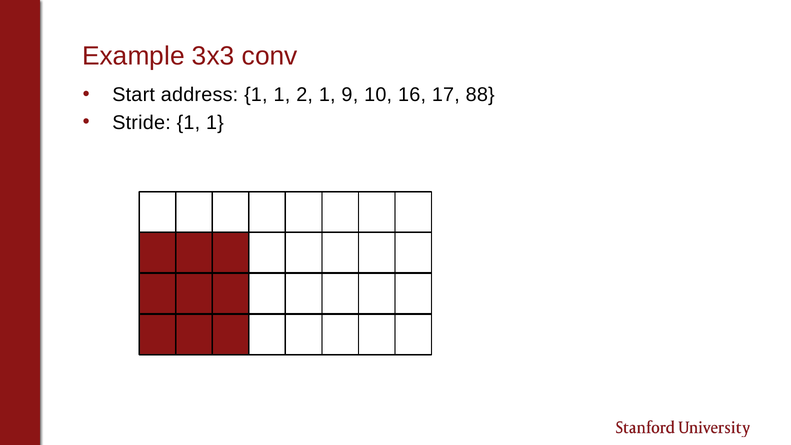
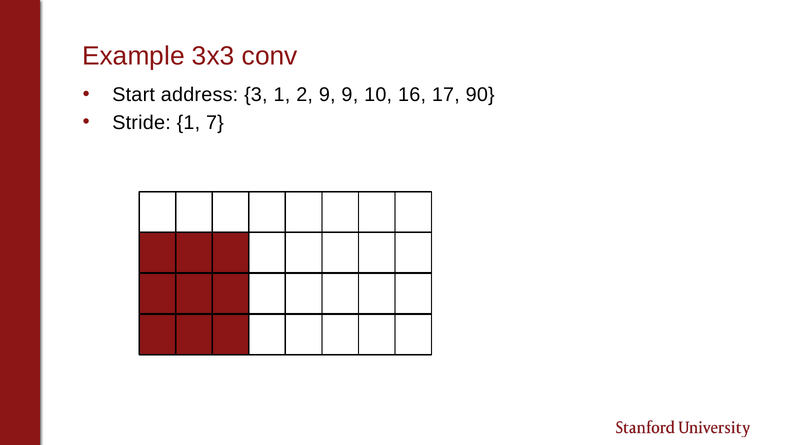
address 1: 1 -> 3 (256, 95)
2 1: 1 -> 9 (327, 95)
88: 88 -> 90 (480, 95)
Stride 1 1: 1 -> 7 (215, 123)
